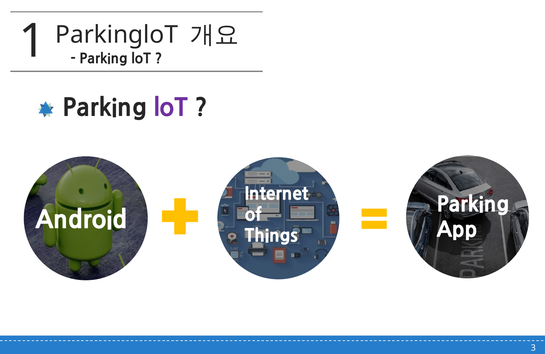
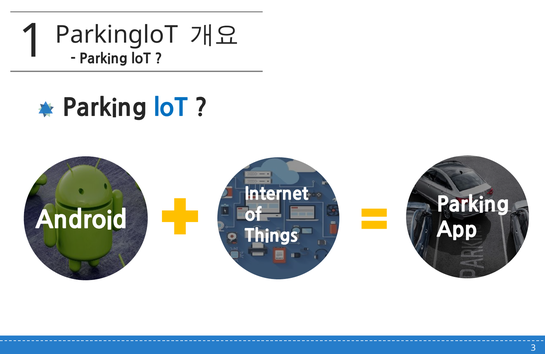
loT colour: purple -> blue (171, 108)
